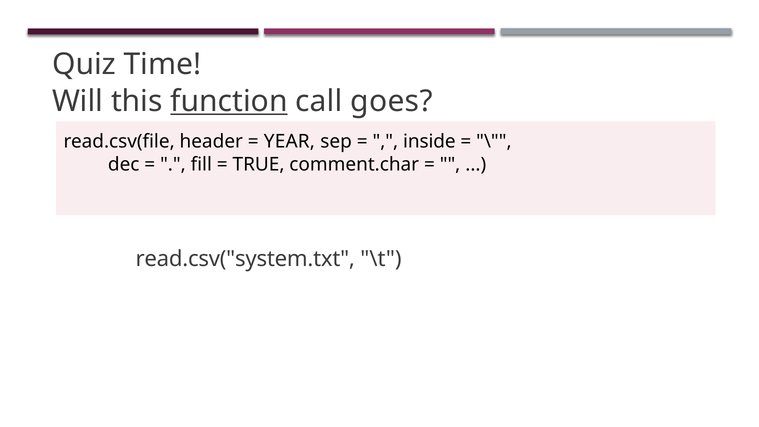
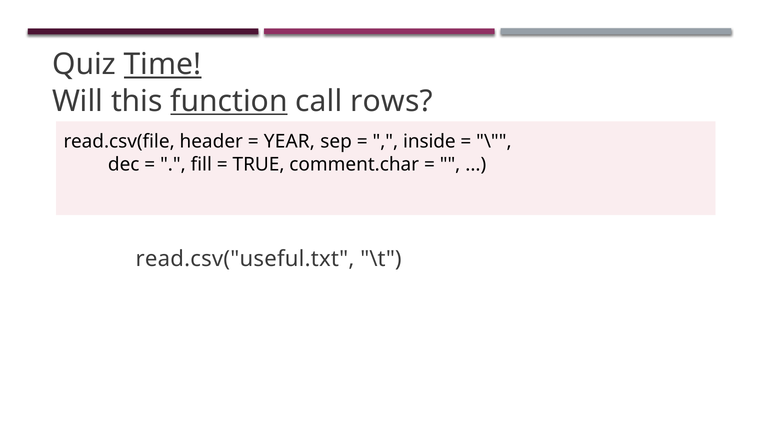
Time underline: none -> present (163, 64)
goes: goes -> rows (392, 101)
read.csv("system.txt: read.csv("system.txt -> read.csv("useful.txt (245, 259)
